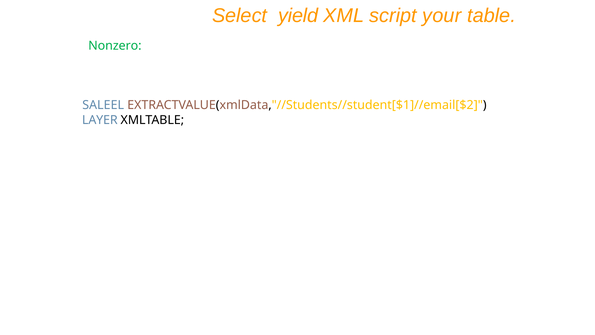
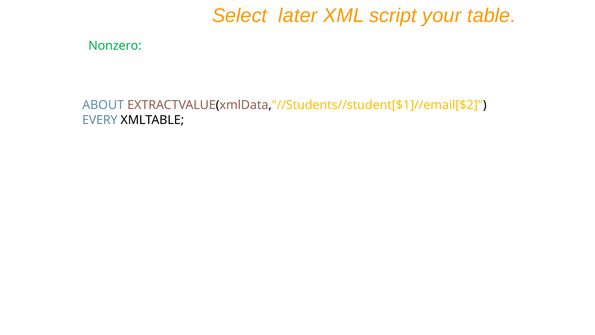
yield: yield -> later (298, 15)
SALEEL: SALEEL -> ABOUT (103, 105)
LAYER: LAYER -> EVERY (100, 120)
